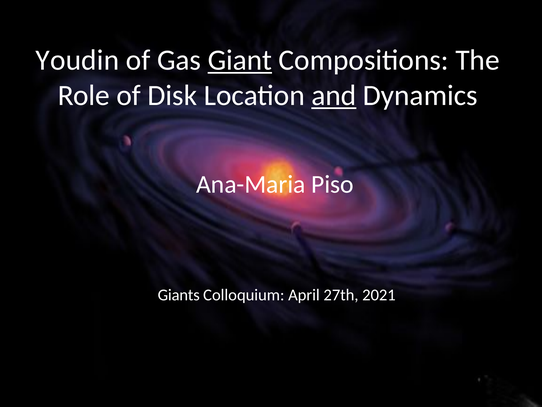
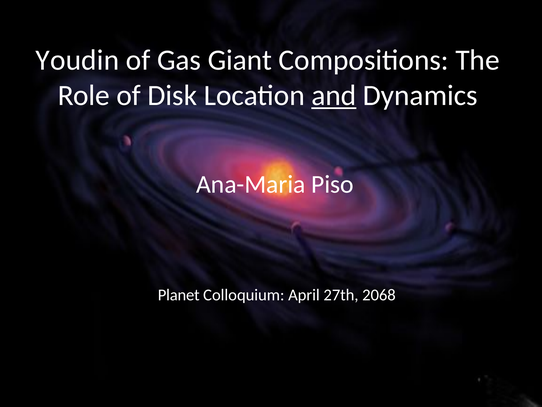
Giant underline: present -> none (240, 60)
Giants: Giants -> Planet (179, 295)
2021: 2021 -> 2068 (379, 295)
